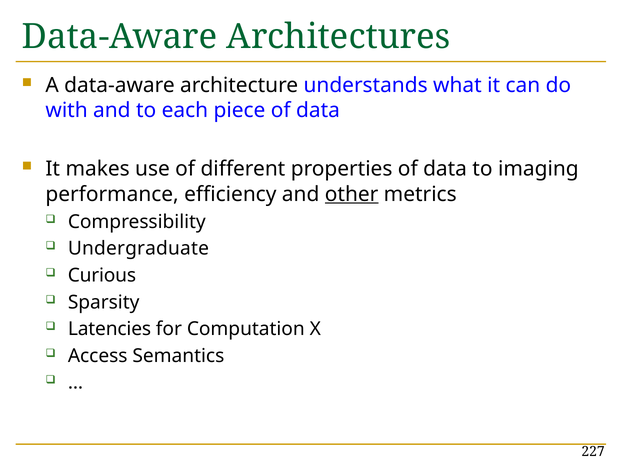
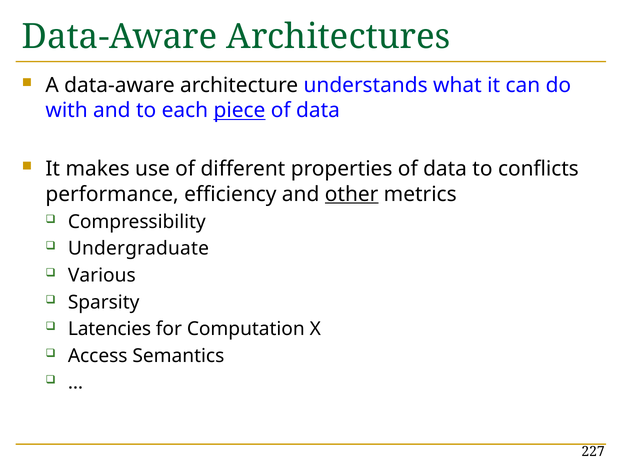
piece underline: none -> present (240, 111)
imaging: imaging -> conflicts (538, 169)
Curious: Curious -> Various (102, 276)
